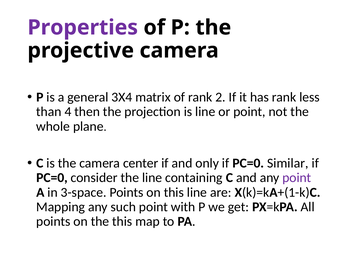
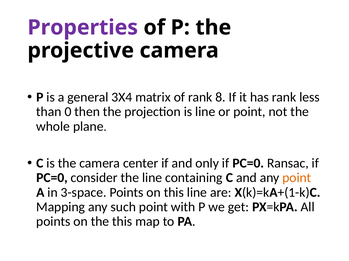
2: 2 -> 8 (220, 97)
4: 4 -> 0 (68, 112)
Similar: Similar -> Ransac (288, 164)
point colour: purple -> orange (297, 178)
